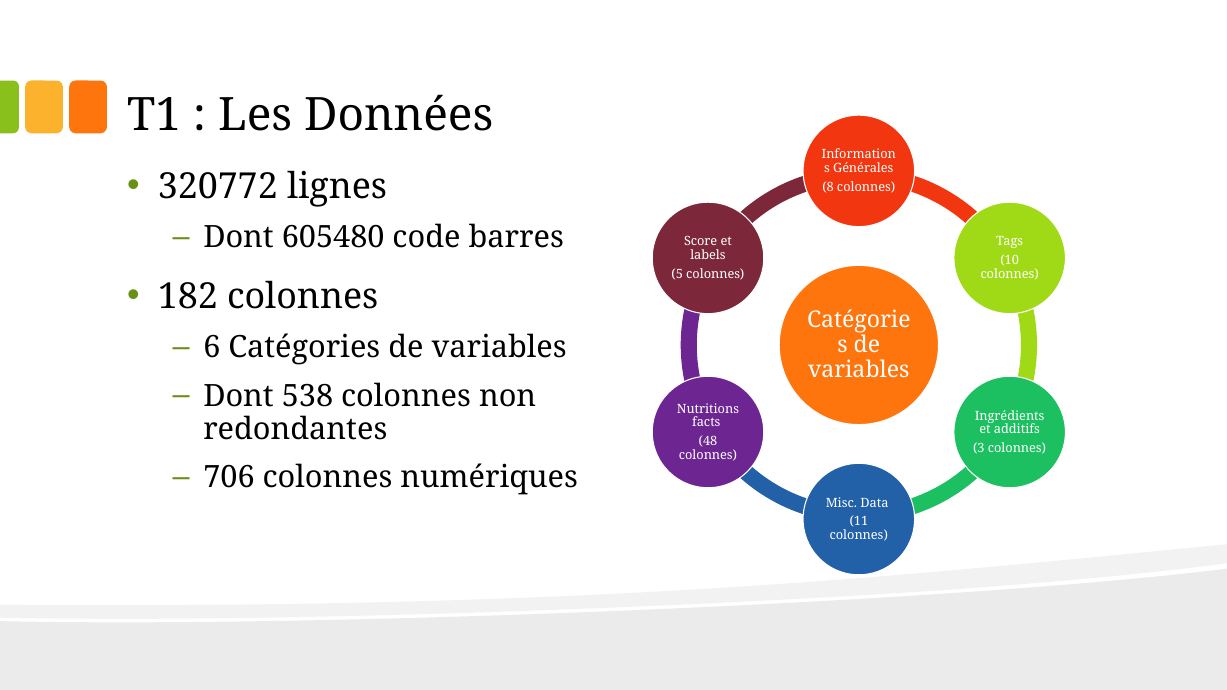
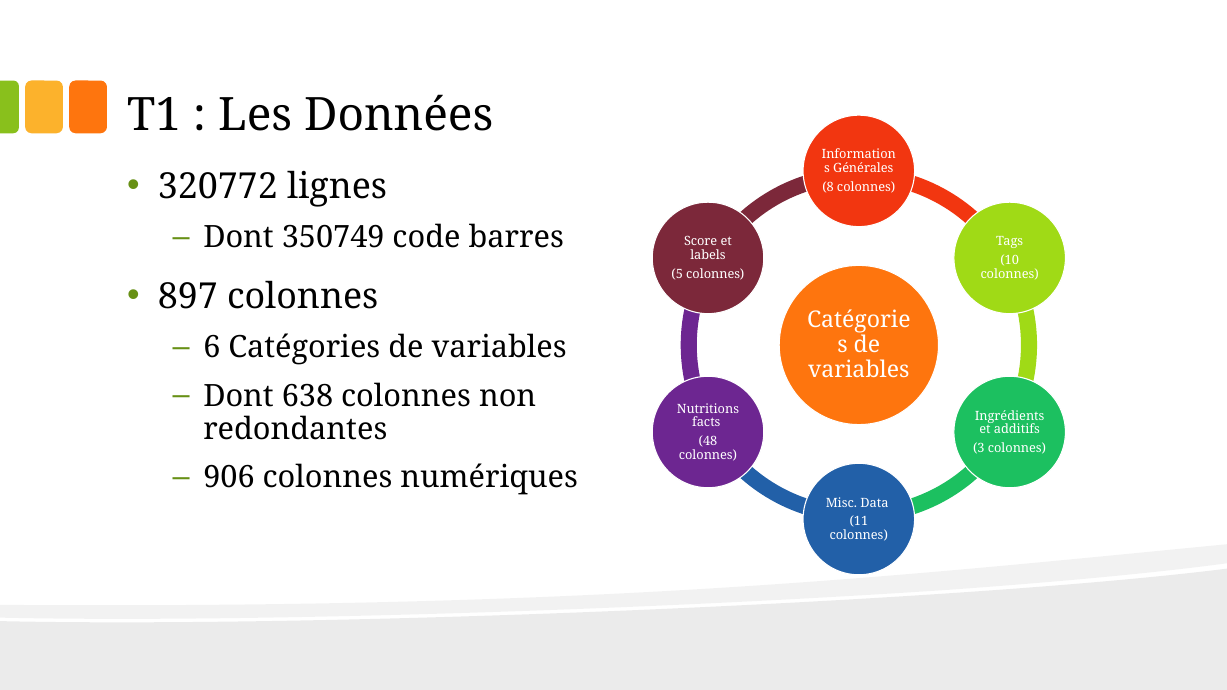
605480: 605480 -> 350749 (333, 238)
182: 182 -> 897 (188, 296)
538: 538 -> 638 (307, 396)
706: 706 -> 906 (229, 478)
